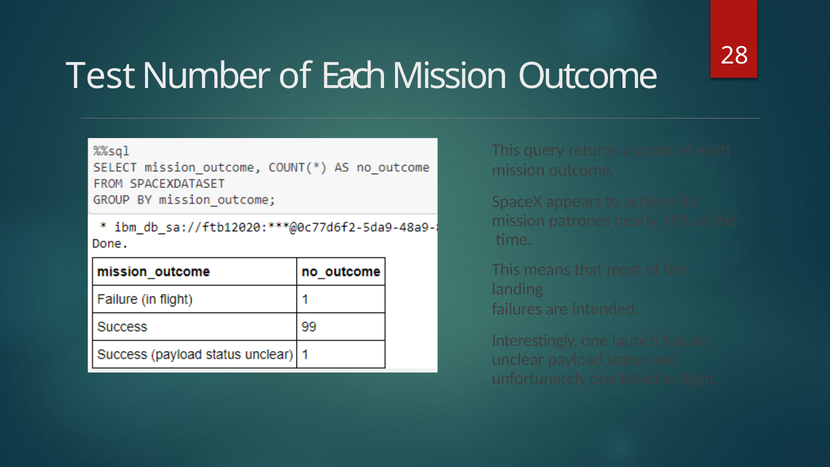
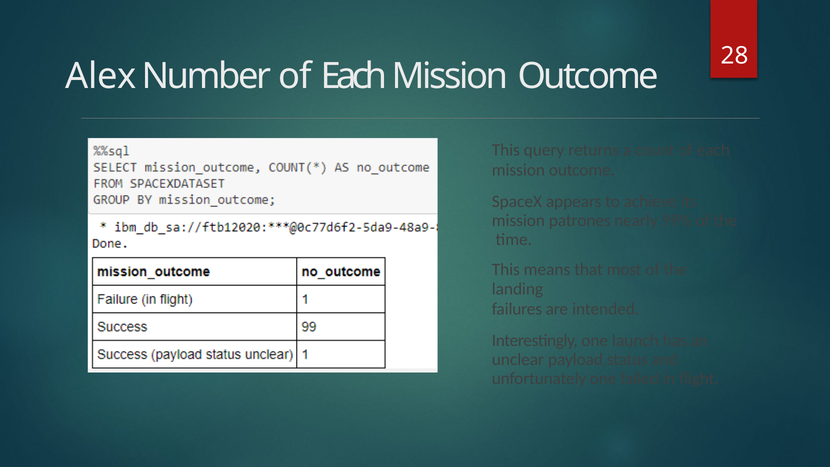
Test: Test -> Alex (101, 76)
